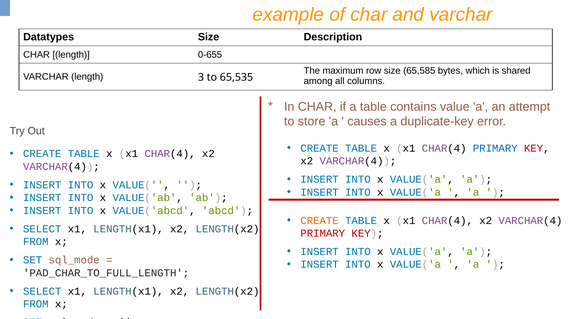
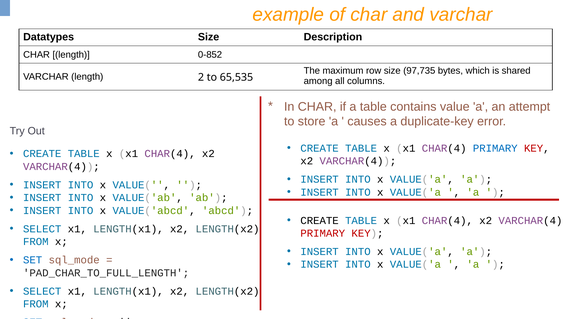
0-655: 0-655 -> 0-852 (210, 55)
65,585: 65,585 -> 97,735 (419, 71)
3: 3 -> 2 (201, 77)
CREATE colour: orange -> black (320, 221)
